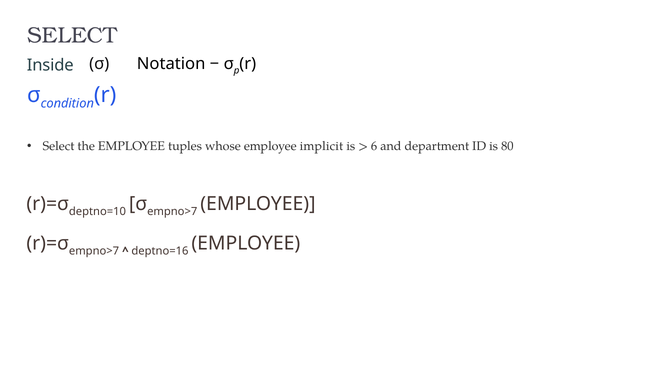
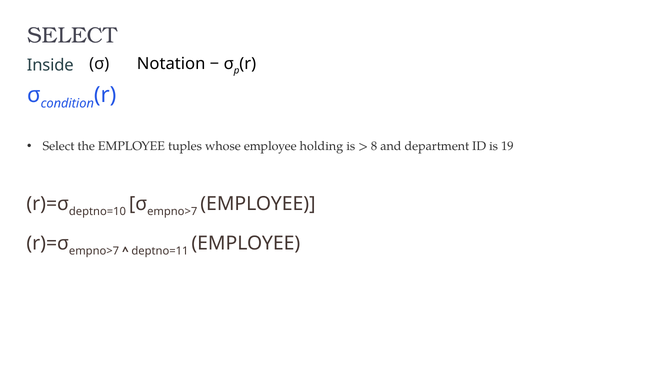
implicit: implicit -> holding (321, 146)
6: 6 -> 8 (374, 146)
80: 80 -> 19 (507, 146)
deptno=16: deptno=16 -> deptno=11 (160, 251)
